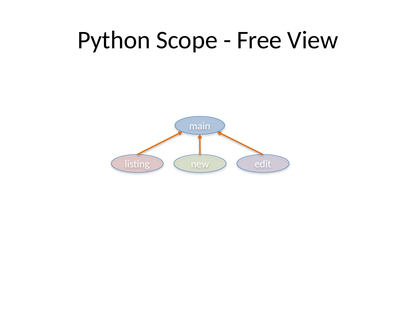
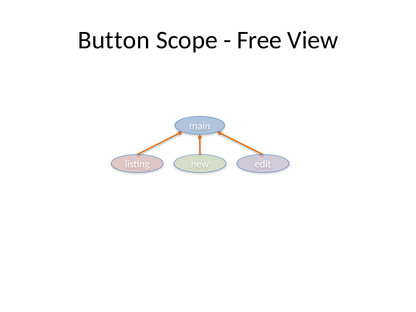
Python: Python -> Button (114, 40)
